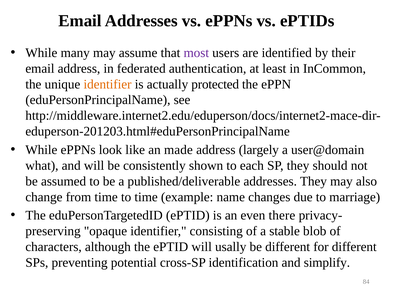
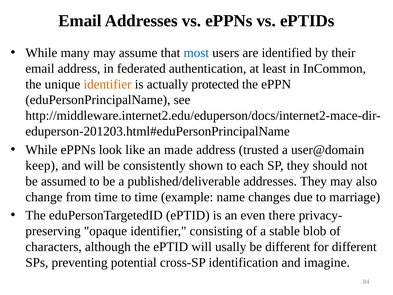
most colour: purple -> blue (196, 53)
largely: largely -> trusted (259, 150)
what: what -> keep (42, 165)
simplify: simplify -> imagine (327, 262)
